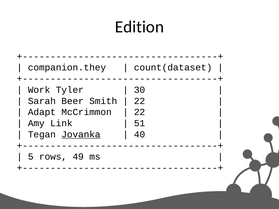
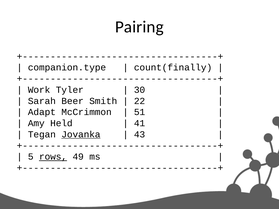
Edition: Edition -> Pairing (139, 27)
companion.they: companion.they -> companion.type (67, 68)
count(dataset: count(dataset -> count(finally (173, 68)
22: 22 -> 51 (140, 112)
Link: Link -> Held (61, 123)
51: 51 -> 41 (140, 123)
40: 40 -> 43 (140, 135)
rows underline: none -> present (53, 157)
